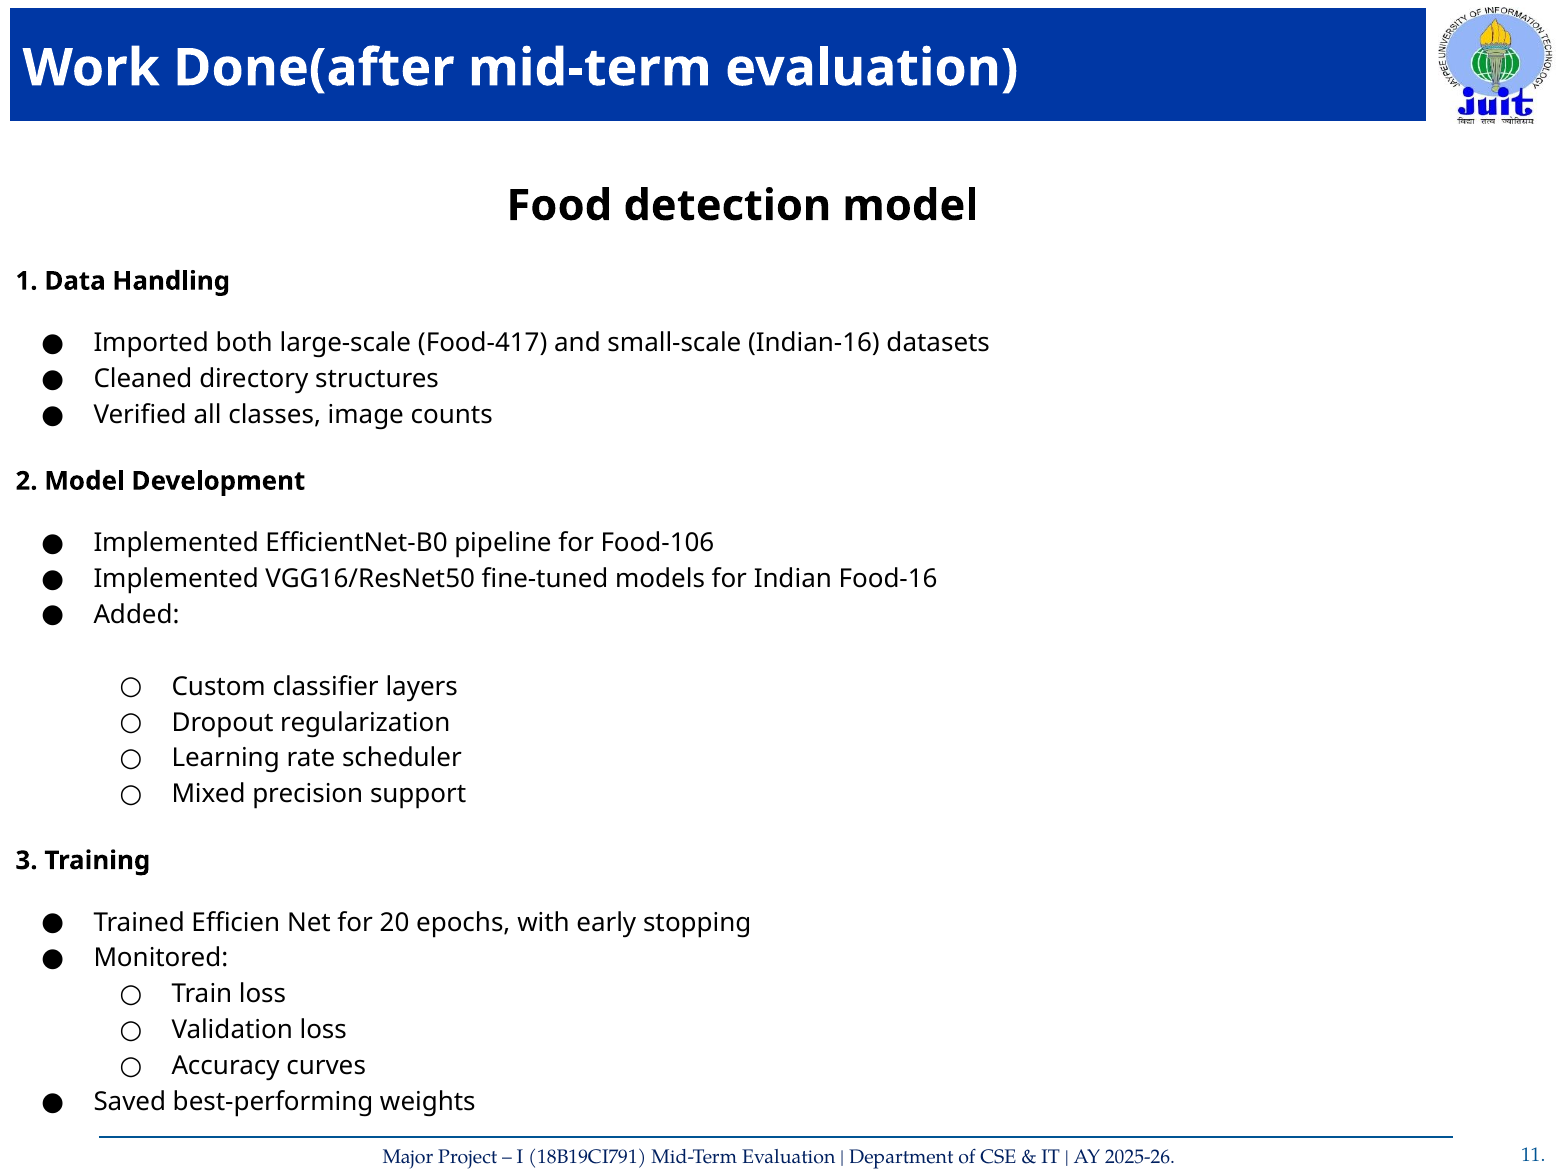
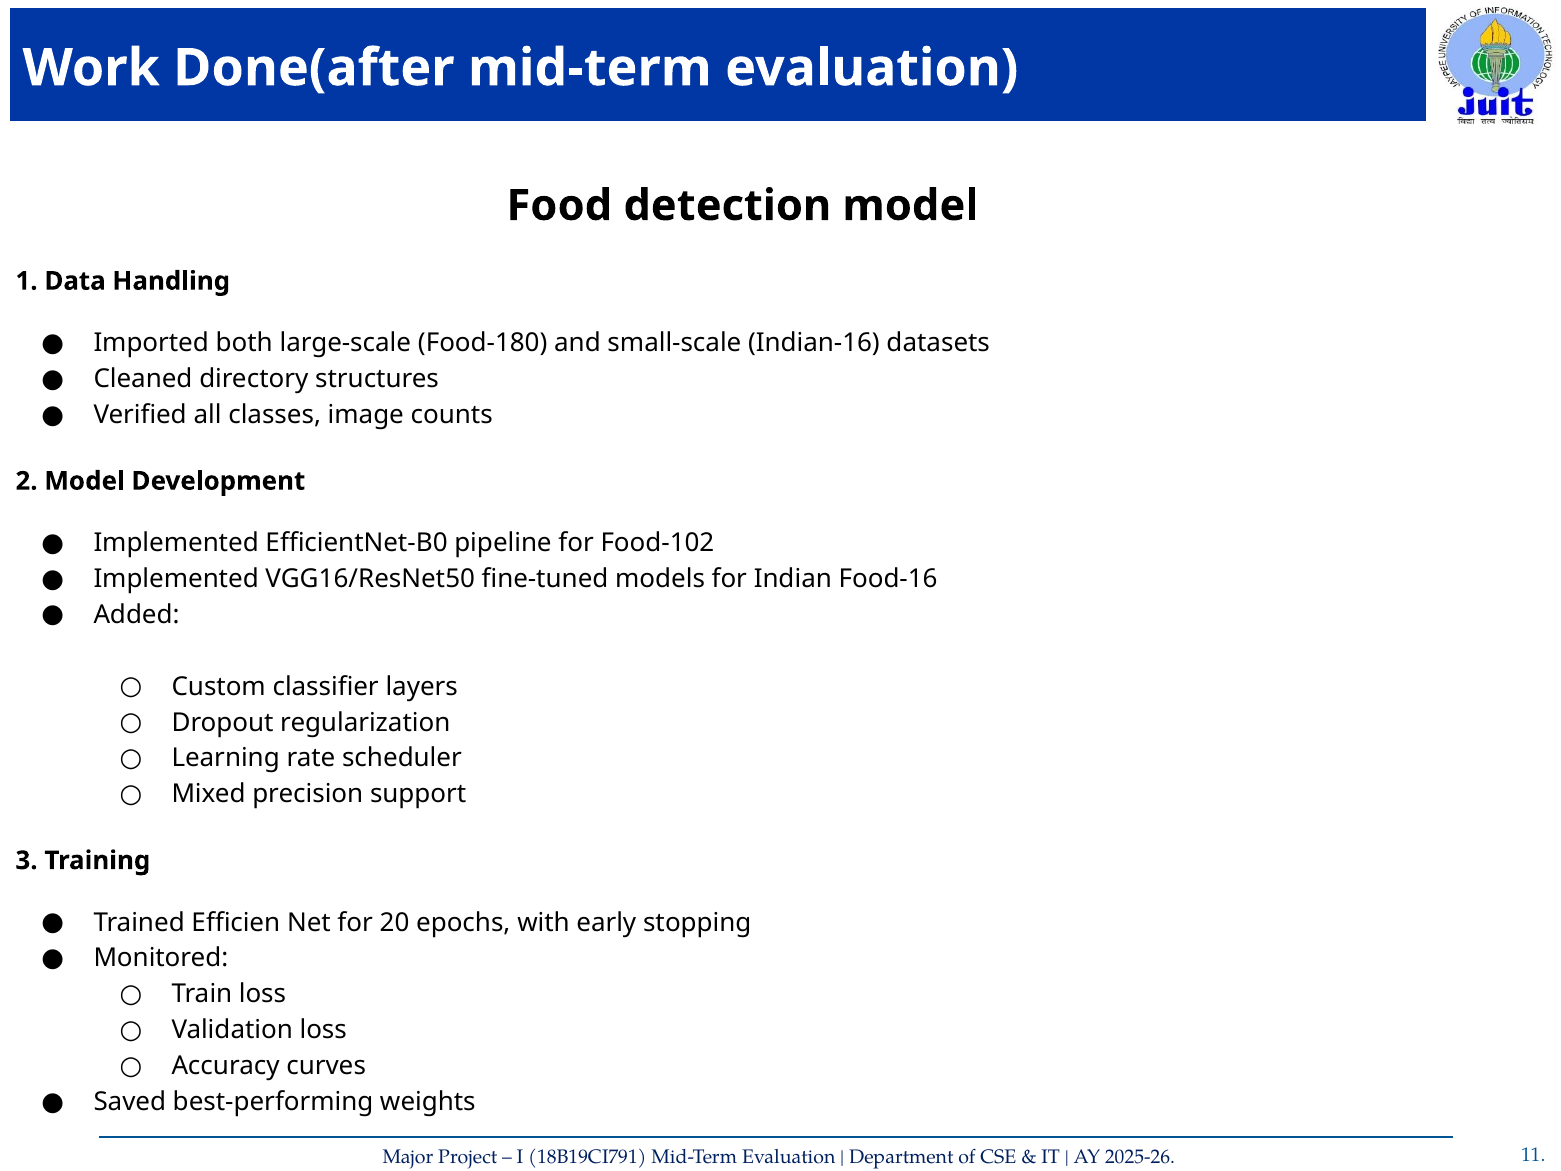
Food-417: Food-417 -> Food-180 (483, 343)
Food-106: Food-106 -> Food-102 (657, 543)
